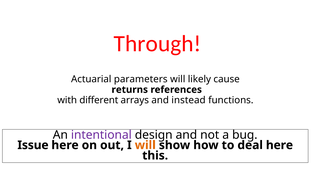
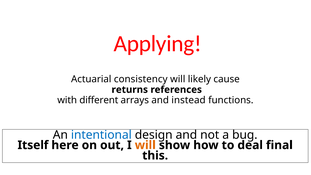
Through: Through -> Applying (158, 44)
parameters: parameters -> consistency (141, 79)
intentional colour: purple -> blue (101, 135)
Issue: Issue -> Itself (33, 145)
deal here: here -> final (279, 145)
